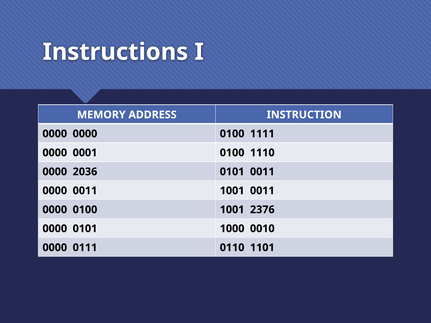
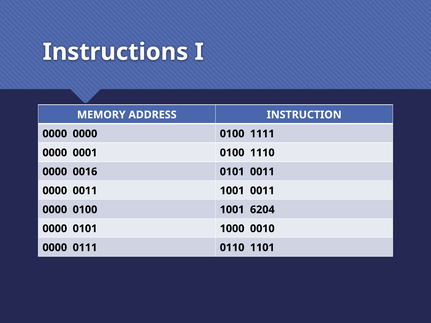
2036: 2036 -> 0016 (85, 172)
2376: 2376 -> 6204 (262, 210)
